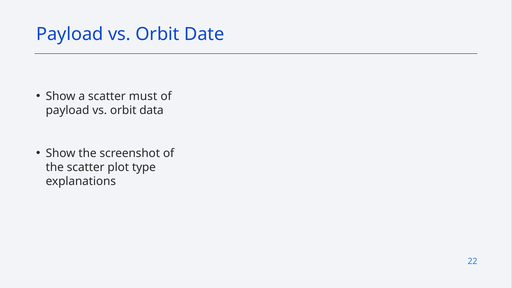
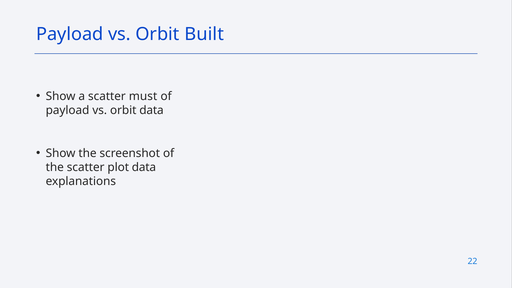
Date: Date -> Built (204, 34)
plot type: type -> data (144, 167)
